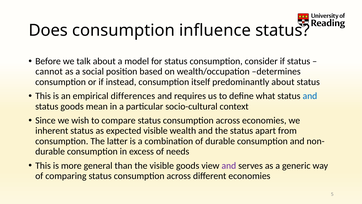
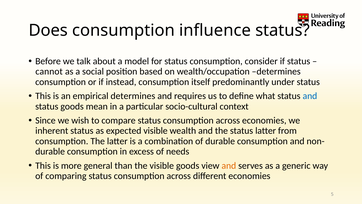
predominantly about: about -> under (283, 82)
empirical differences: differences -> determines (133, 96)
status apart: apart -> latter (266, 131)
and colour: purple -> orange (229, 165)
